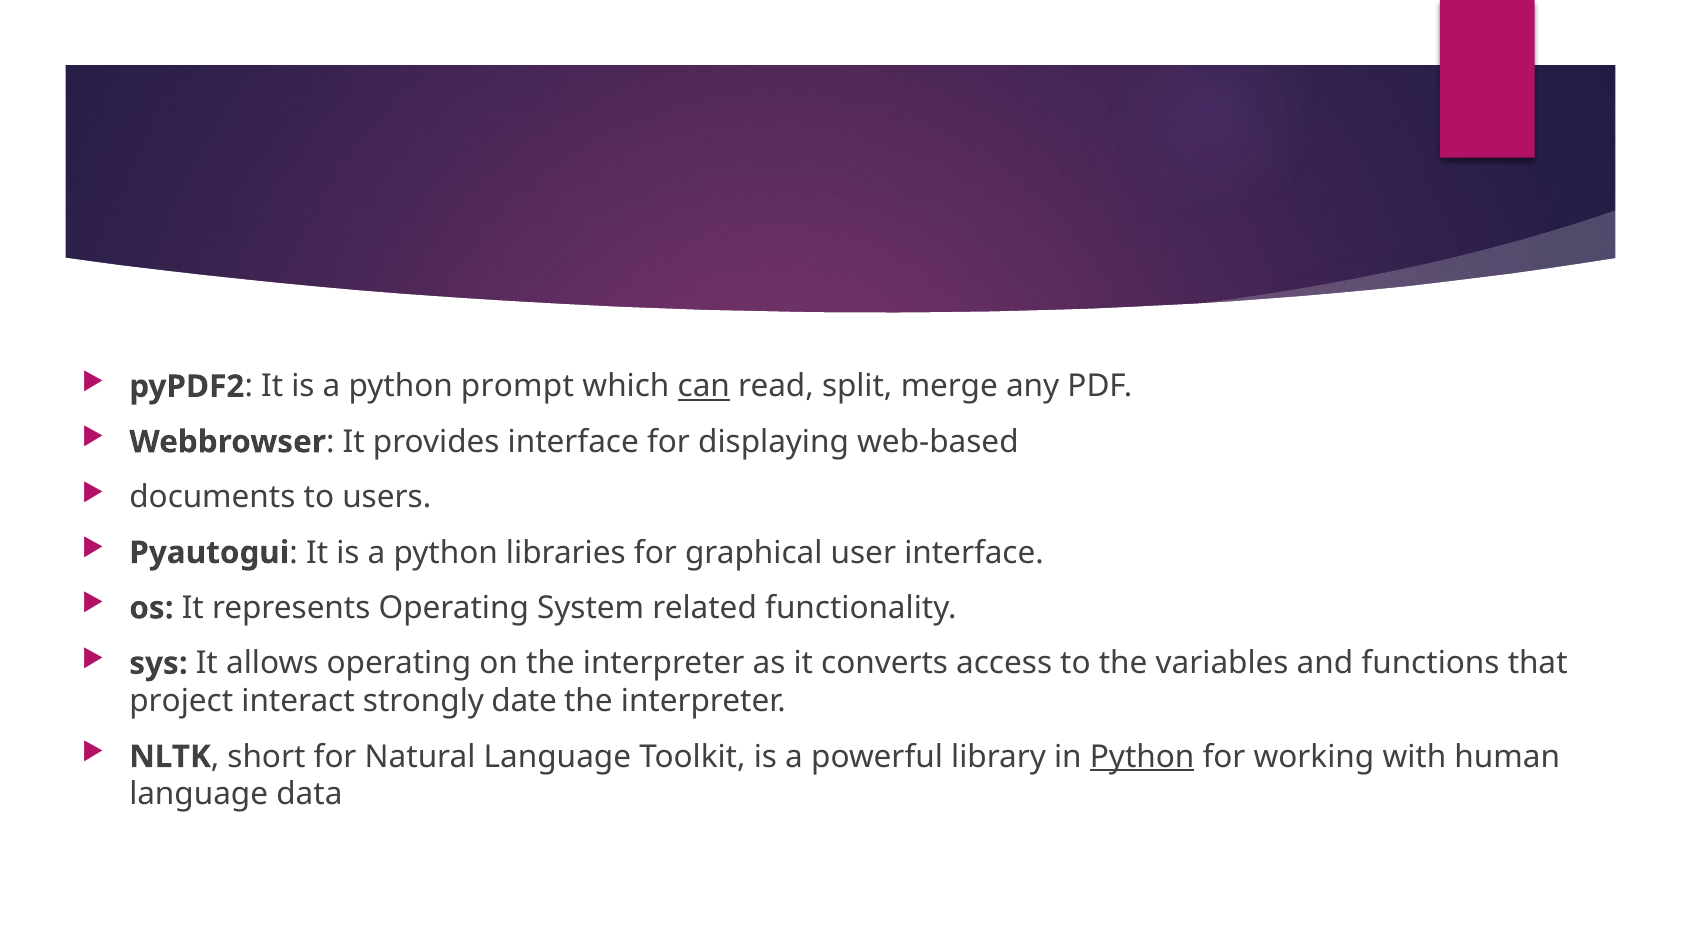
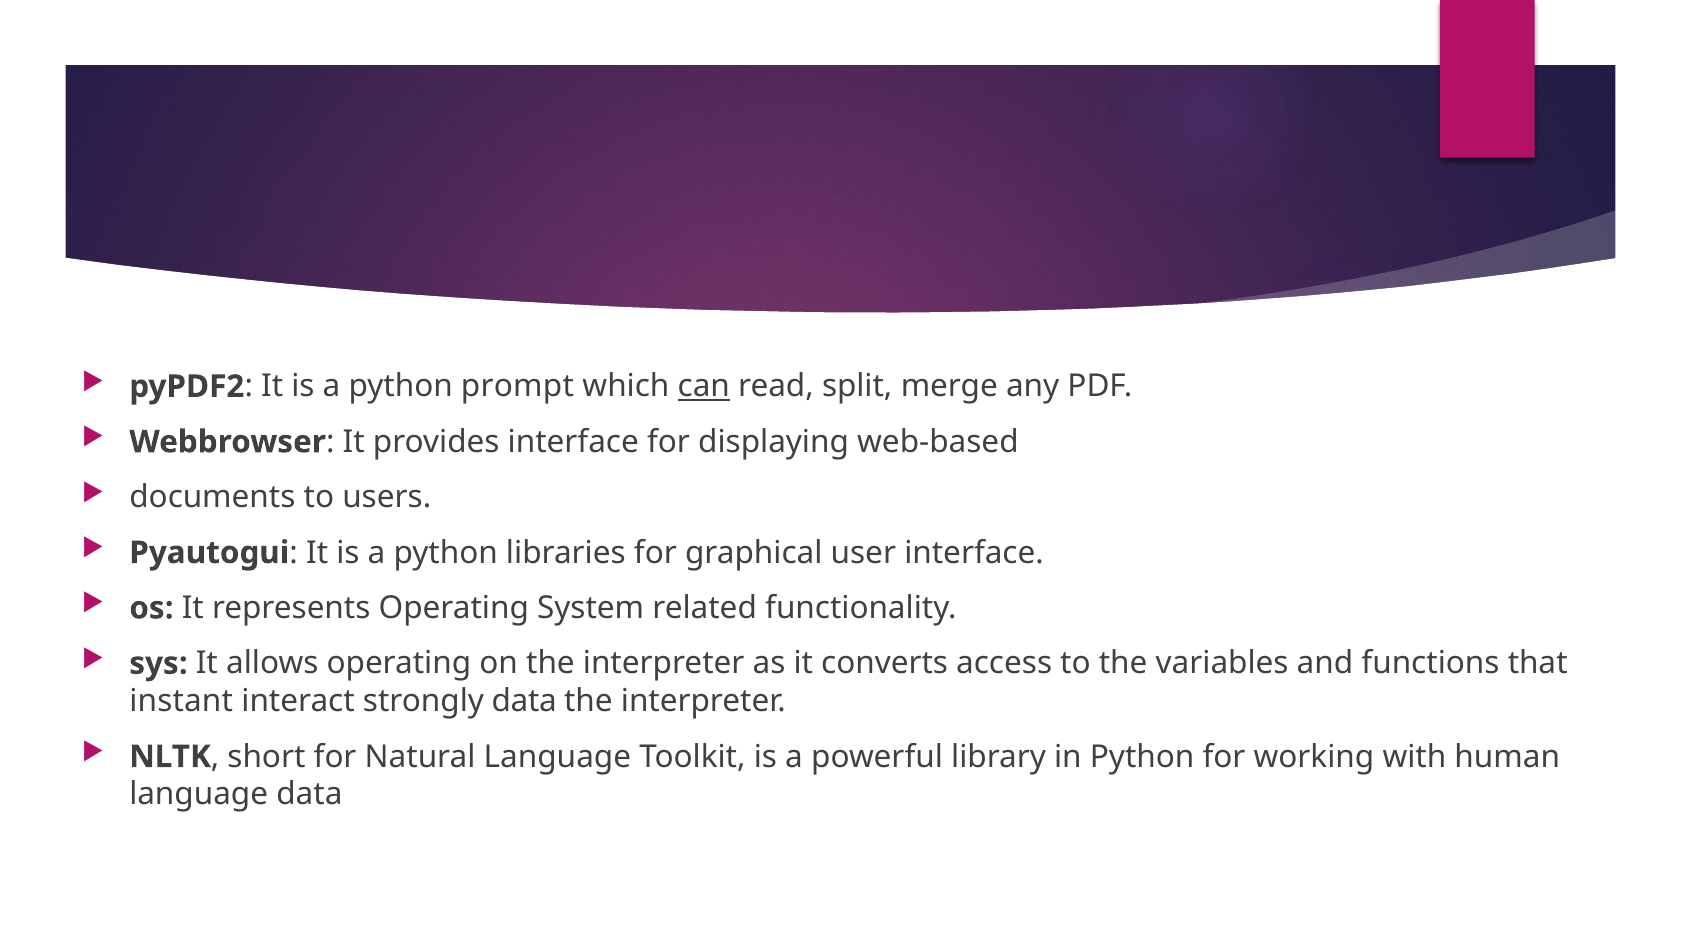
project: project -> instant (181, 701)
strongly date: date -> data (524, 701)
Python underline: present -> none (1142, 757)
